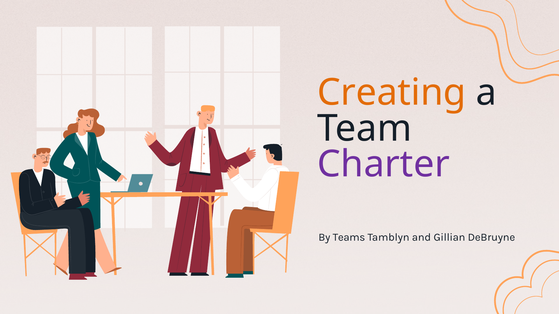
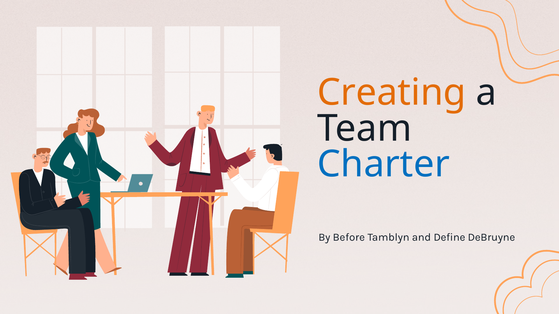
Charter colour: purple -> blue (383, 164)
Teams: Teams -> Before (349, 237)
Gillian: Gillian -> Define (449, 237)
